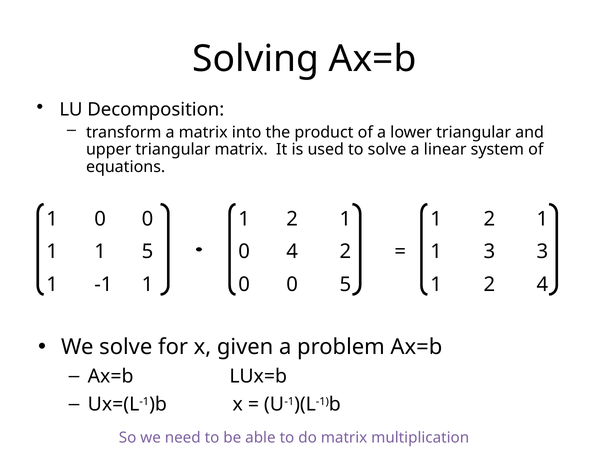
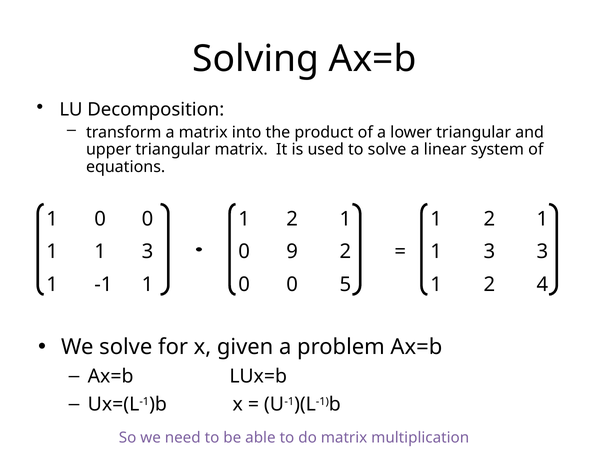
1 1 5: 5 -> 3 (147, 252)
0 4: 4 -> 9 (292, 252)
